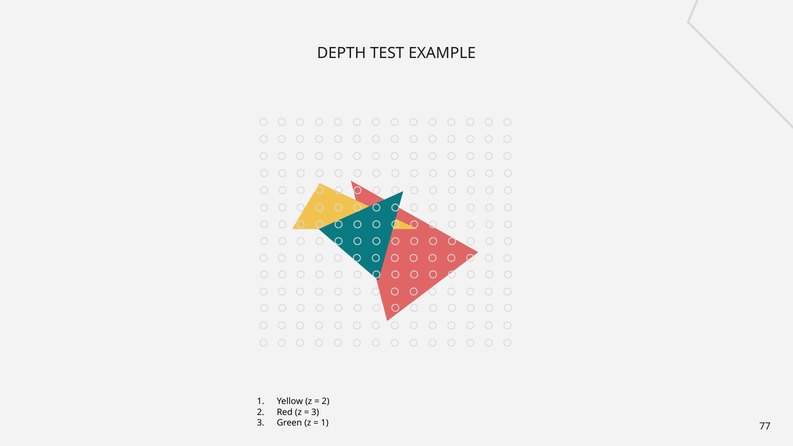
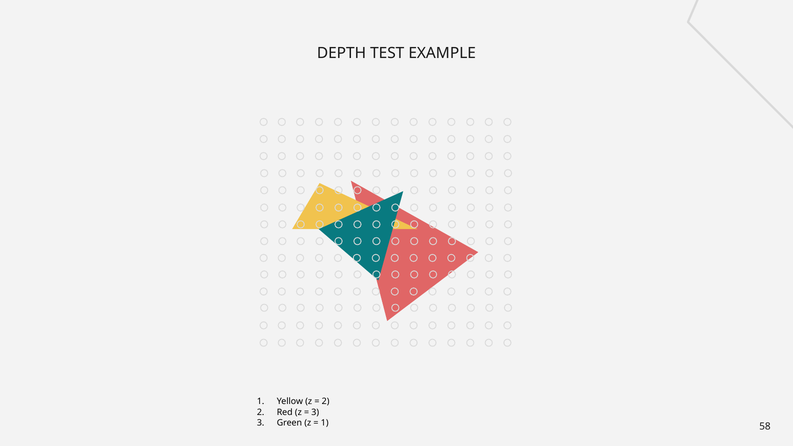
77: 77 -> 58 (765, 426)
